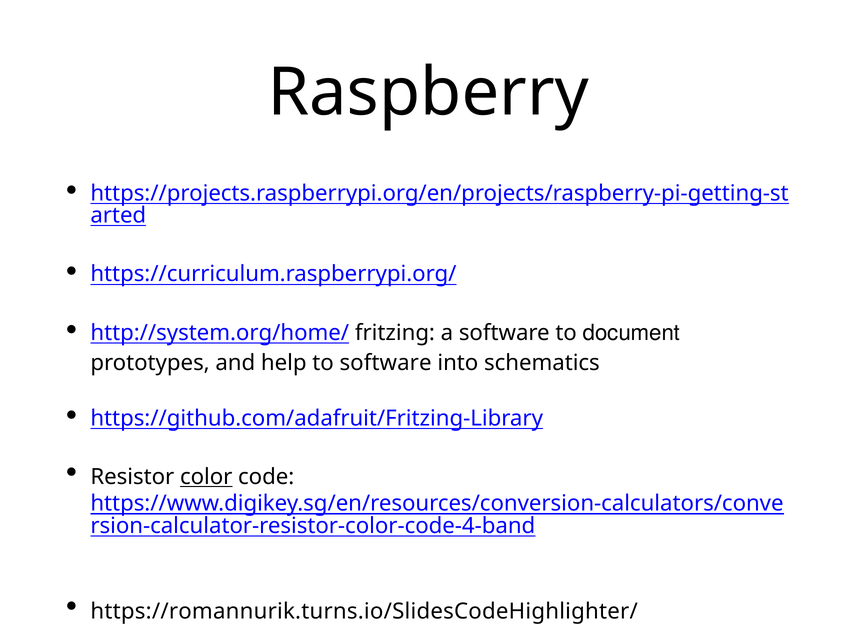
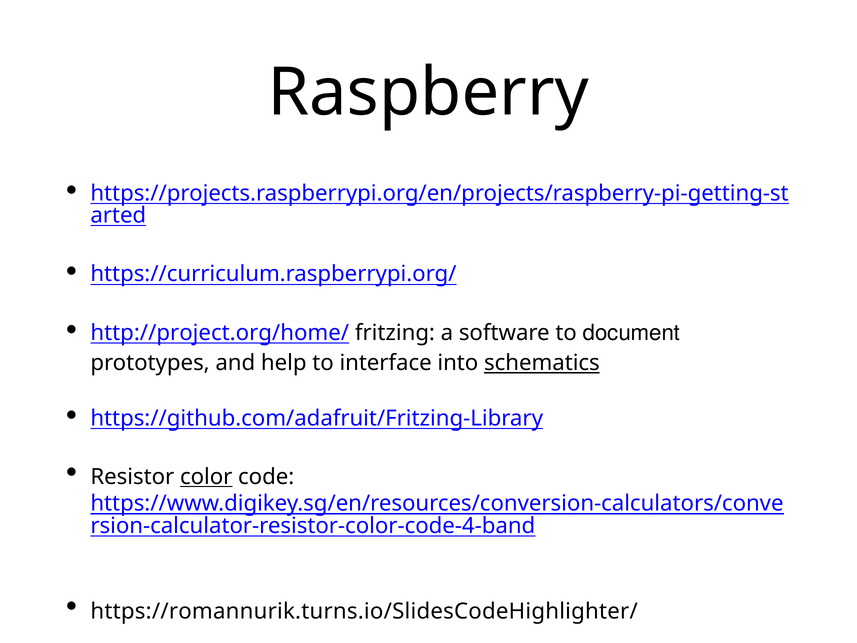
http://system.org/home/: http://system.org/home/ -> http://project.org/home/ (220, 333)
to software: software -> interface (386, 363)
schematics underline: none -> present (542, 363)
